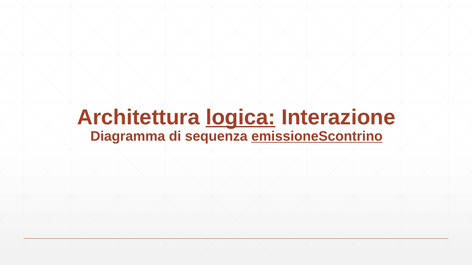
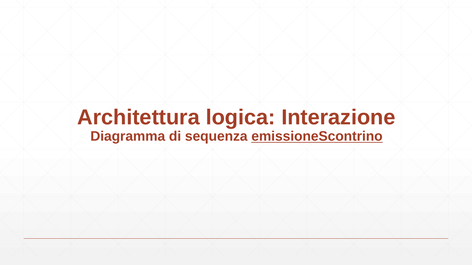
logica underline: present -> none (241, 118)
